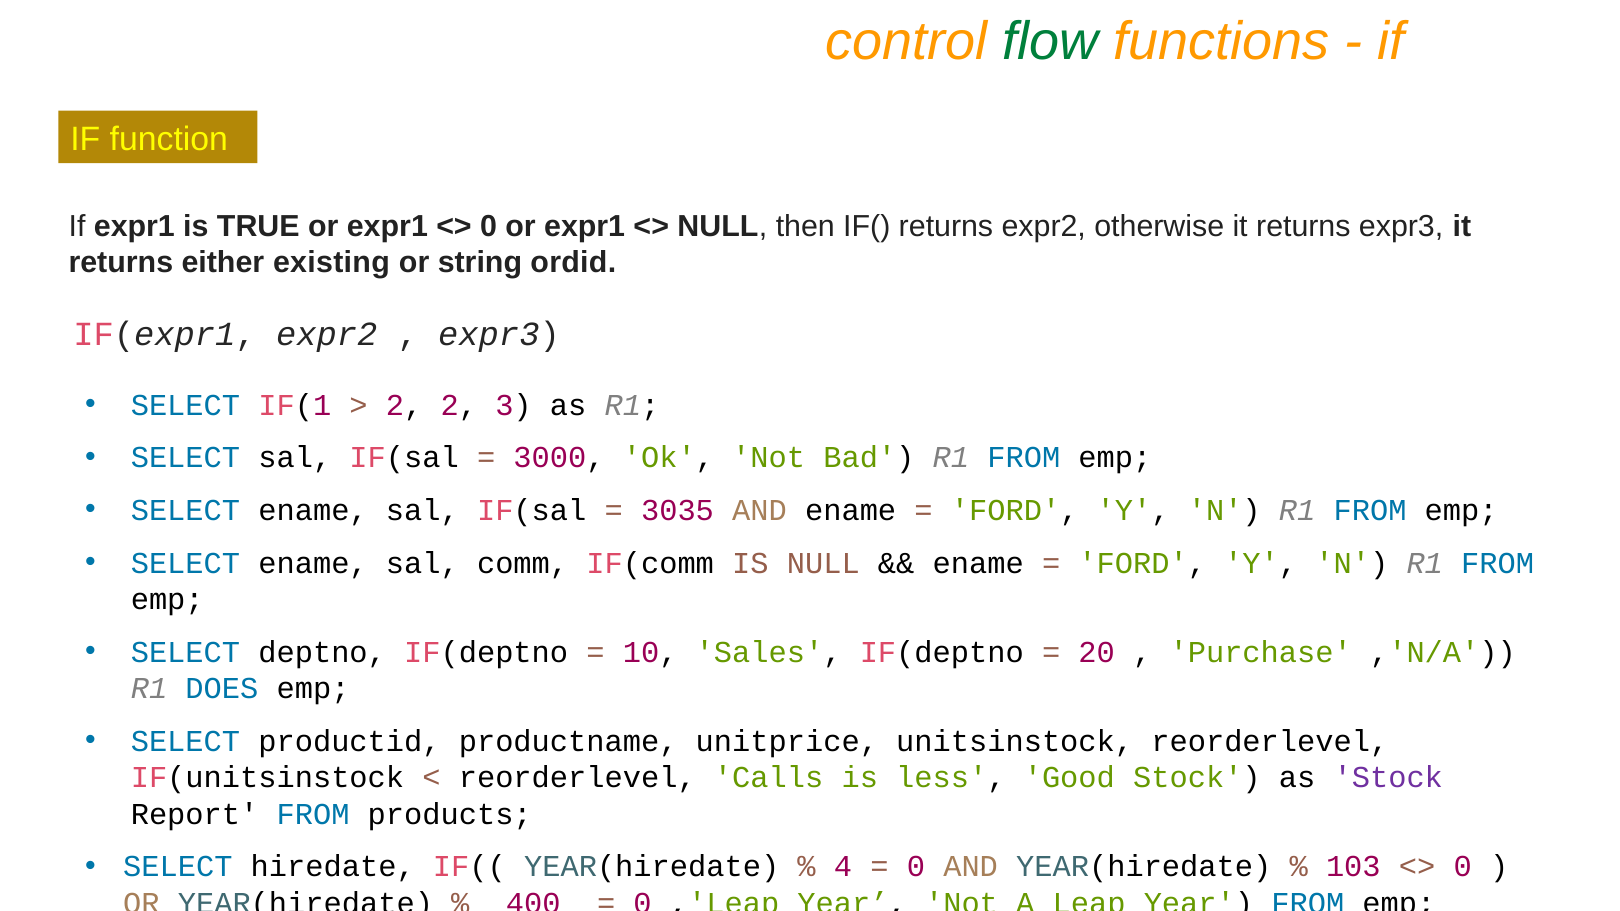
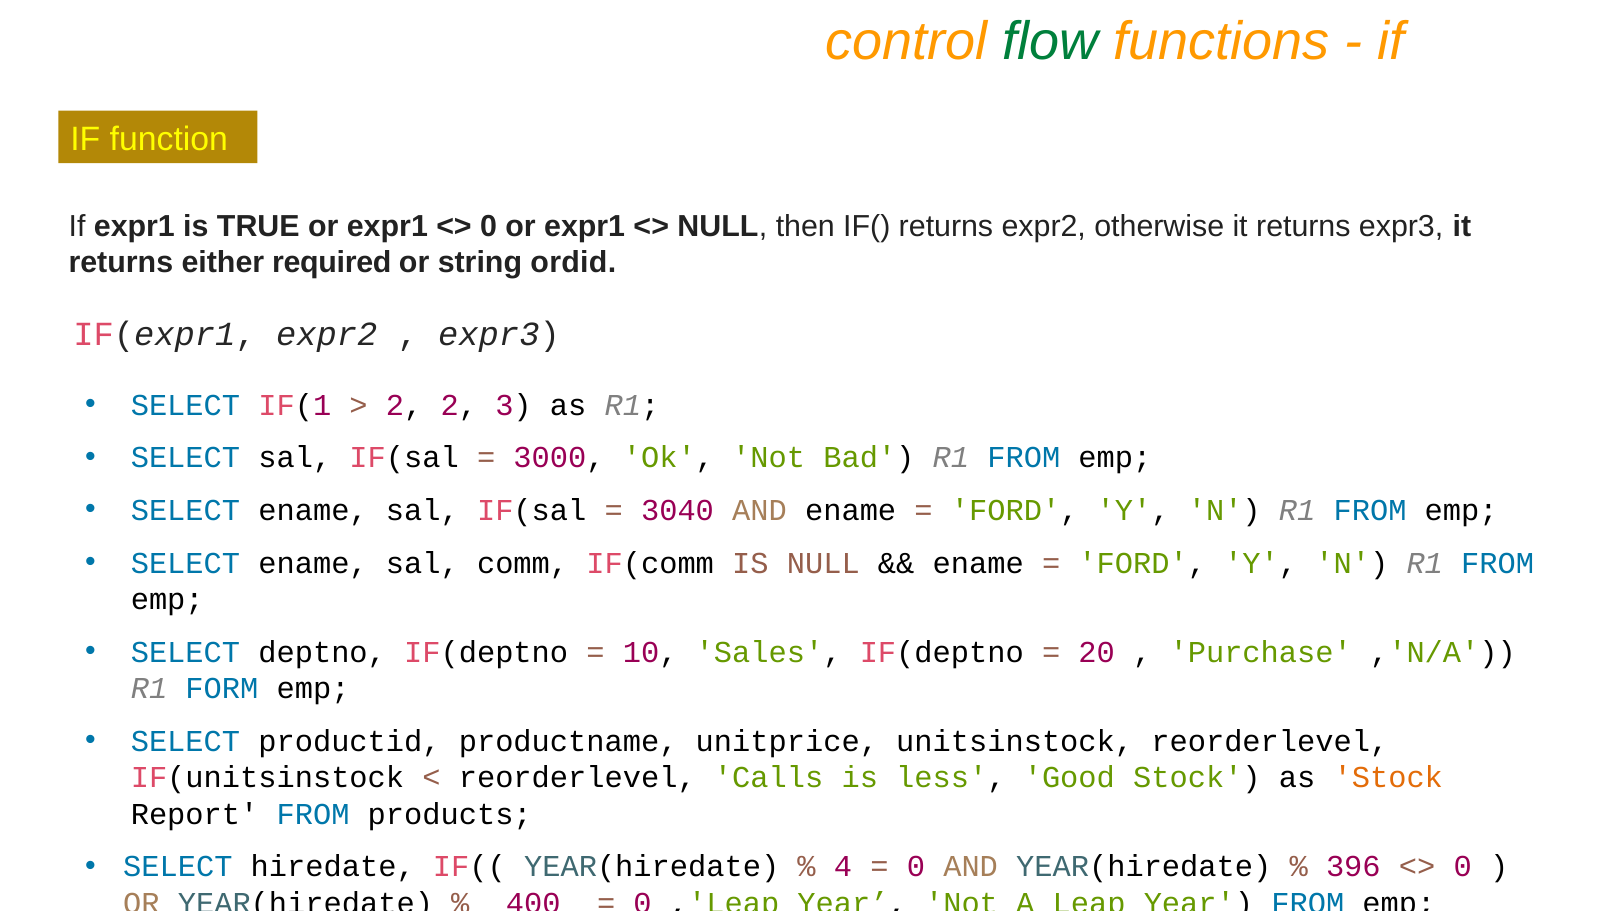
existing: existing -> required (332, 263)
3035: 3035 -> 3040 (678, 511)
DOES: DOES -> FORM (222, 689)
Stock colour: purple -> orange (1388, 778)
103: 103 -> 396 (1353, 867)
